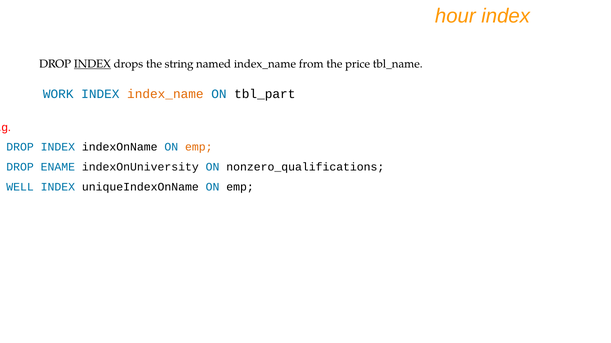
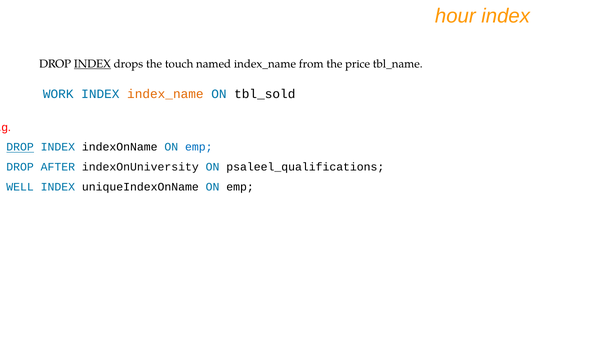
string: string -> touch (179, 64)
tbl_part: tbl_part -> tbl_sold (265, 94)
DROP underline: none -> present (20, 147)
emp colour: orange -> blue (199, 147)
ENAME: ENAME -> AFTER (58, 167)
nonzero_qualifications: nonzero_qualifications -> psaleel_qualifications (305, 167)
